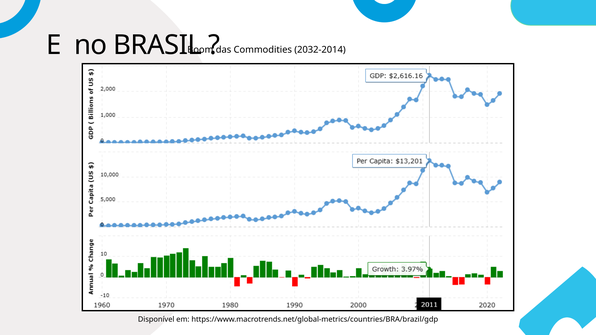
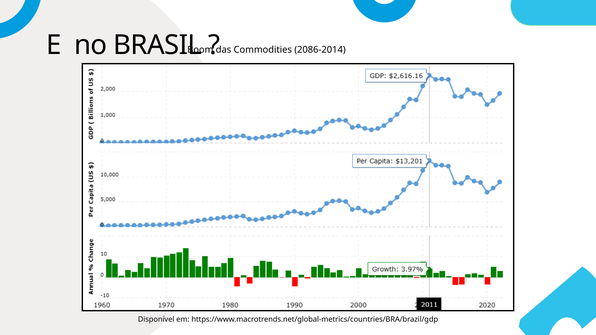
2032-2014: 2032-2014 -> 2086-2014 (320, 50)
